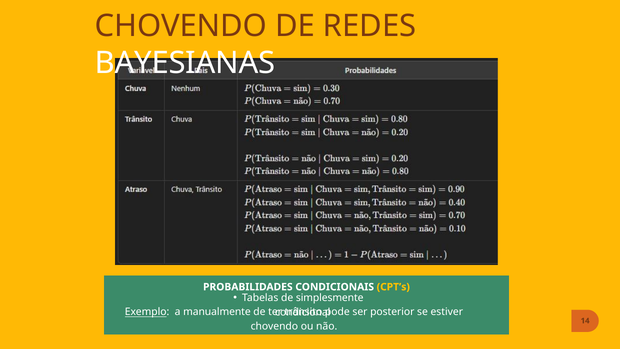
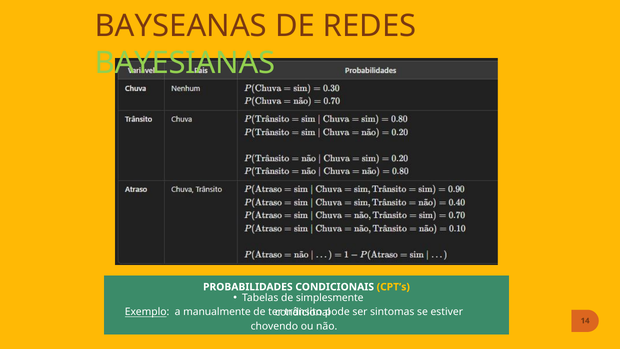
CHOVENDO: CHOVENDO -> BAYSEANAS (181, 26)
BAYESIANAS colour: white -> light green (185, 63)
posterior: posterior -> sintomas (392, 312)
